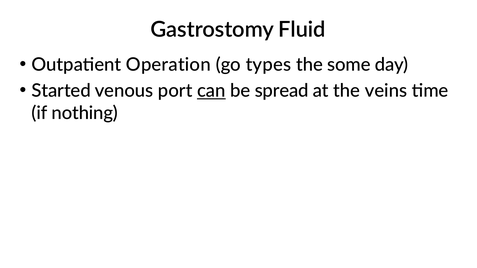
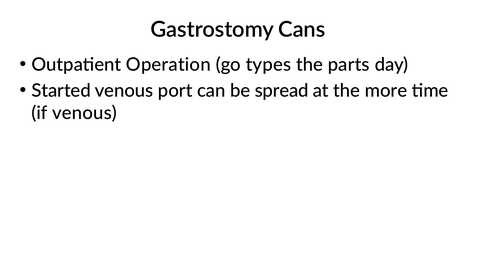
Fluid: Fluid -> Cans (302, 30)
some: some -> parts (349, 65)
can underline: present -> none (211, 91)
veins: veins -> more (386, 91)
if nothing: nothing -> venous (85, 113)
